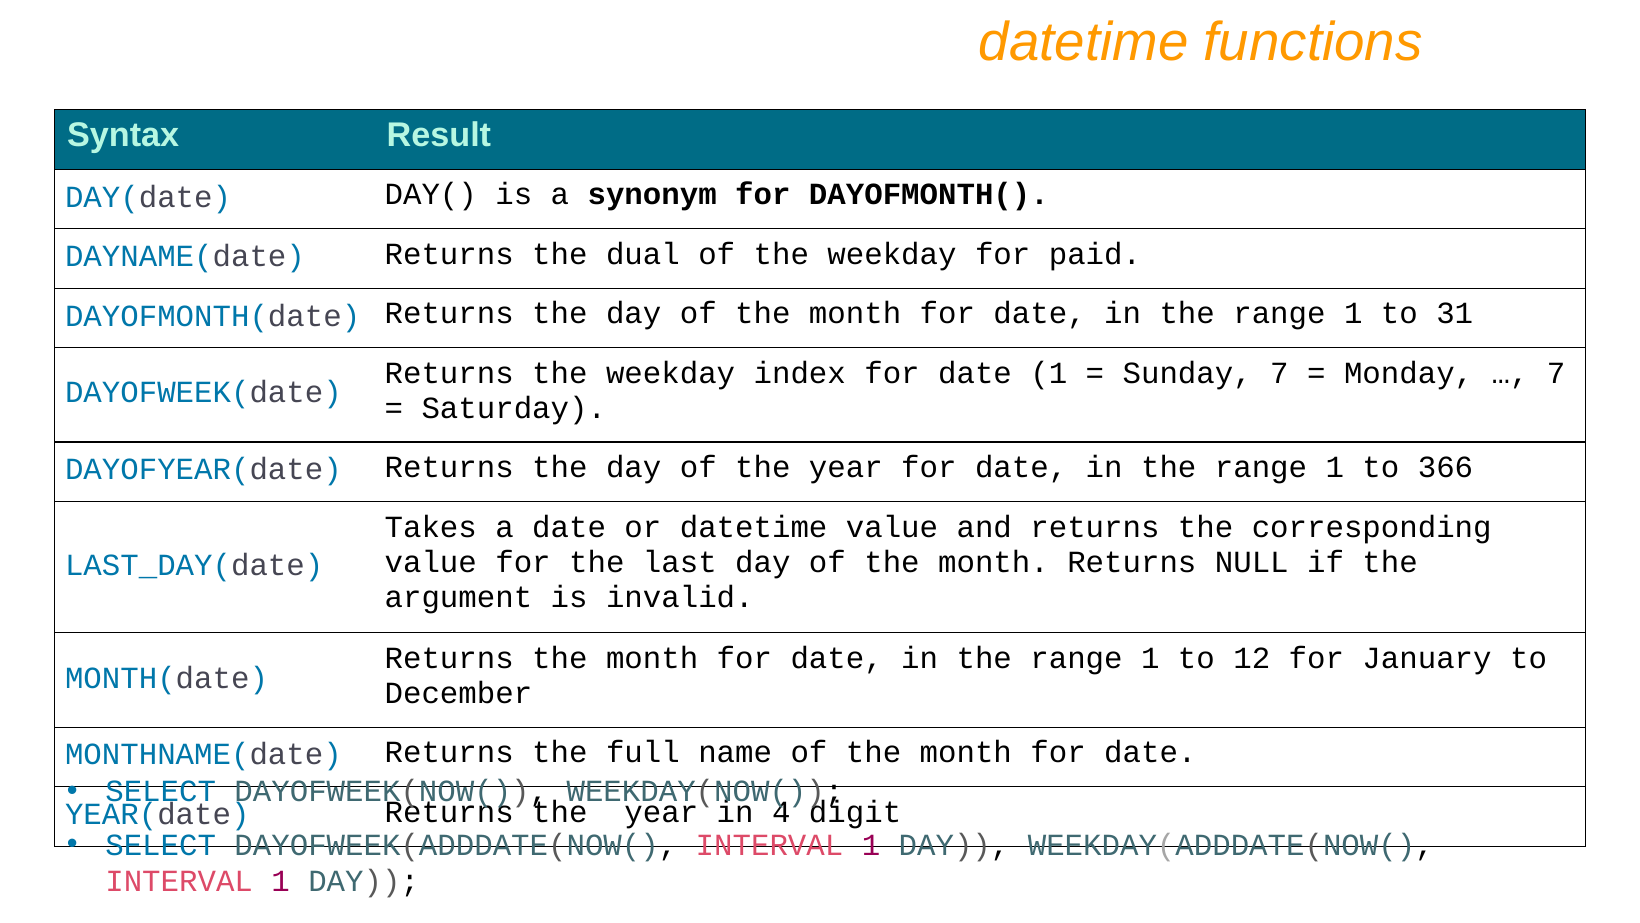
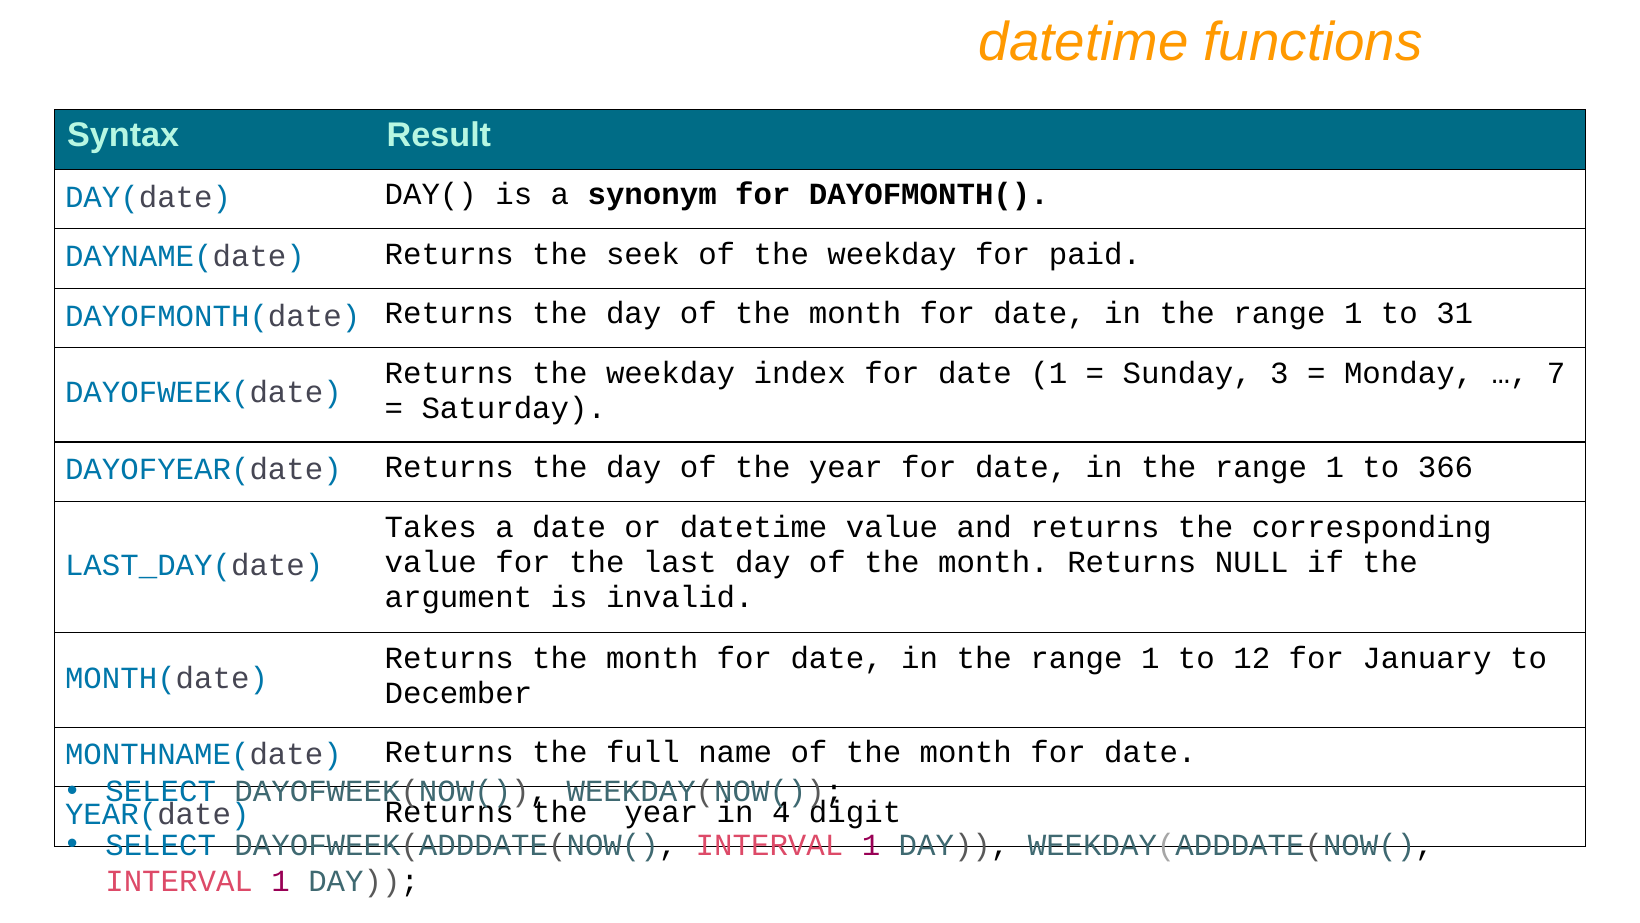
dual: dual -> seek (643, 254)
Sunday 7: 7 -> 3 (1279, 373)
